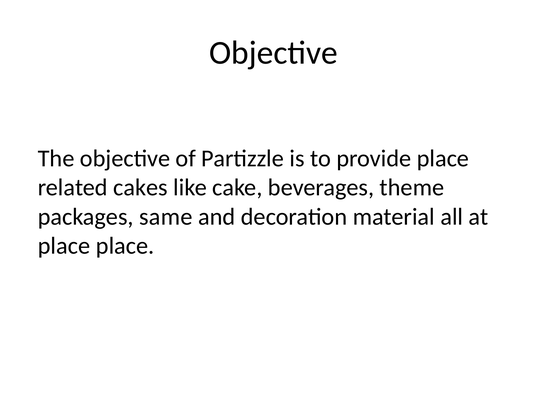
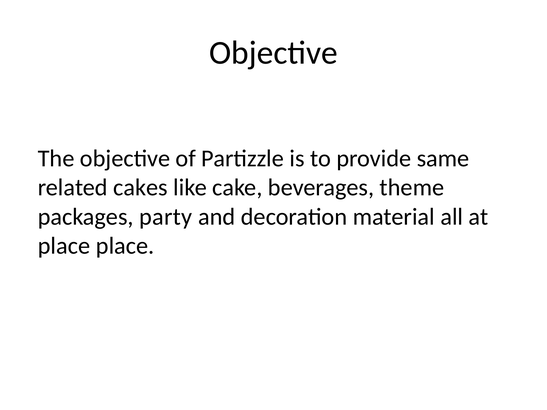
provide place: place -> same (443, 159)
same: same -> party (166, 217)
